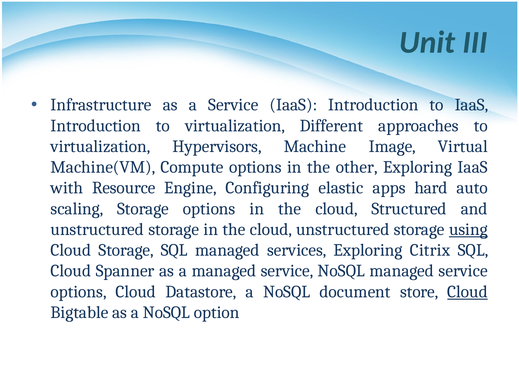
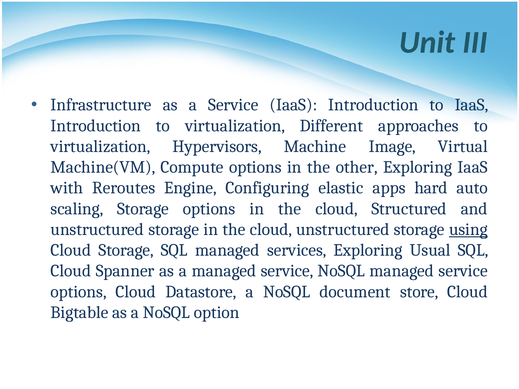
Resource: Resource -> Reroutes (124, 188)
Citrix: Citrix -> Usual (430, 250)
Cloud underline: present -> none (468, 292)
